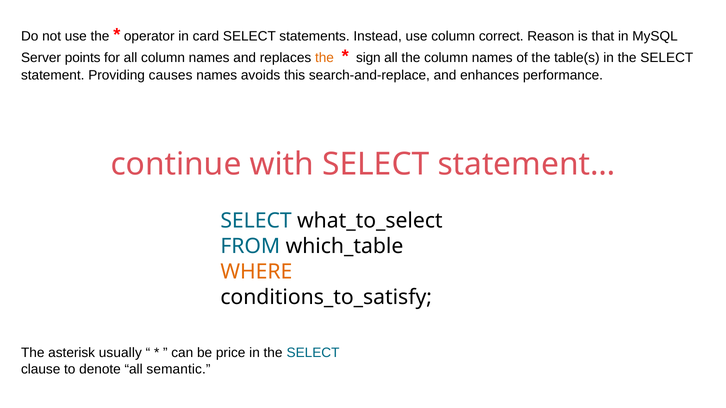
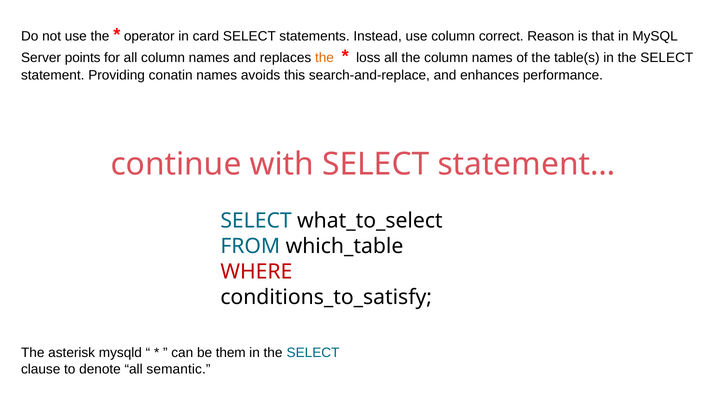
sign: sign -> loss (368, 58)
causes: causes -> conatin (171, 75)
WHERE colour: orange -> red (256, 272)
usually: usually -> mysqld (120, 353)
price: price -> them (231, 353)
